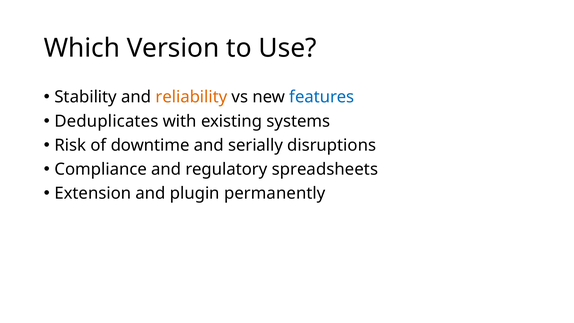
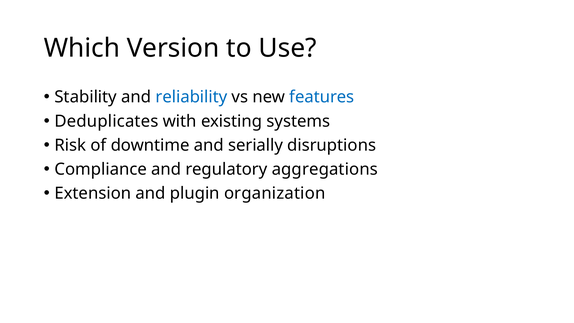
reliability colour: orange -> blue (191, 97)
spreadsheets: spreadsheets -> aggregations (325, 169)
permanently: permanently -> organization (275, 193)
